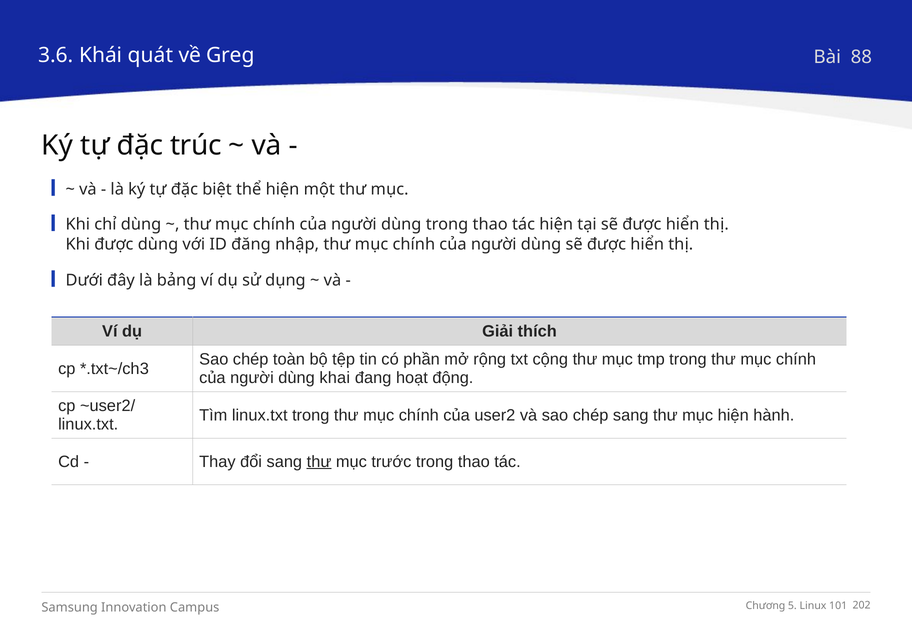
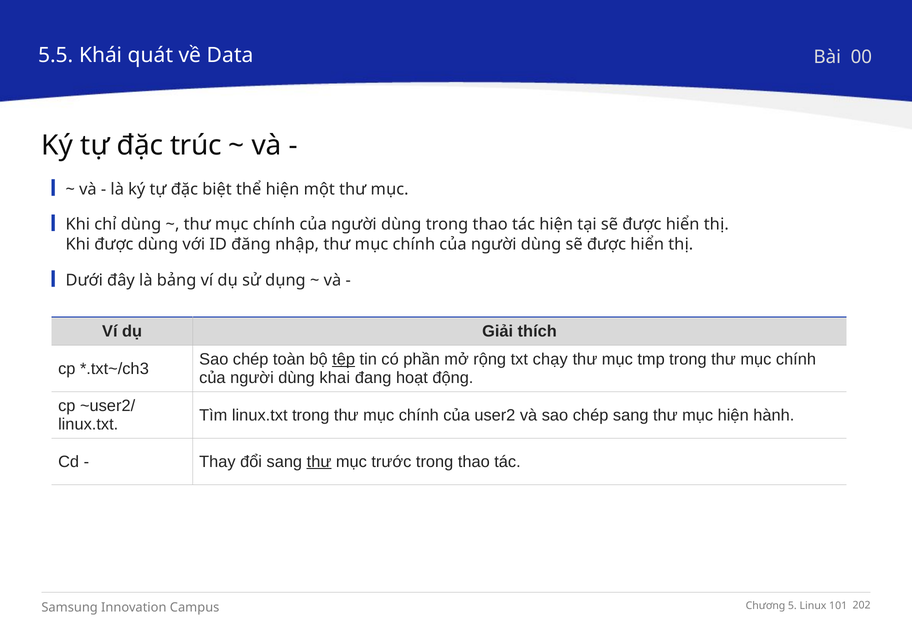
3.6: 3.6 -> 5.5 (56, 55)
Greg: Greg -> Data (230, 55)
88: 88 -> 00 (861, 57)
tệp underline: none -> present (344, 359)
cộng: cộng -> chạy (550, 359)
